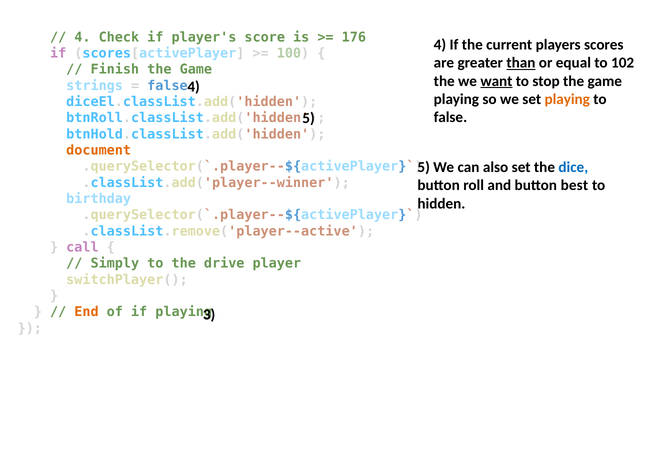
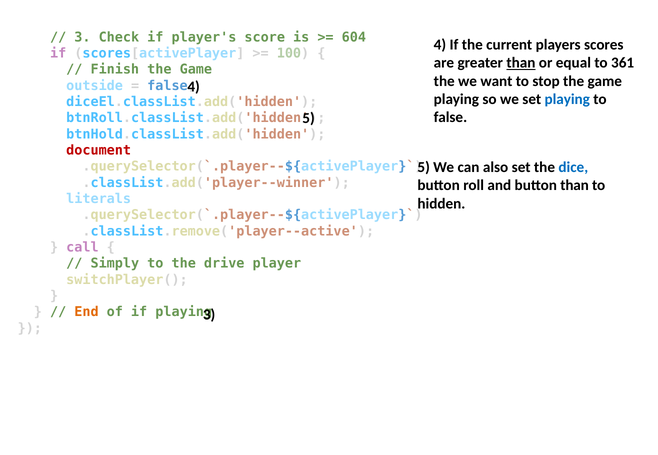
4: 4 -> 3 (82, 37)
176: 176 -> 604 (354, 37)
102: 102 -> 361 (623, 63)
want underline: present -> none (496, 81)
strings: strings -> outside (95, 86)
playing colour: orange -> blue (567, 99)
document colour: orange -> red (99, 150)
button best: best -> than (575, 186)
birthday: birthday -> literals (99, 199)
